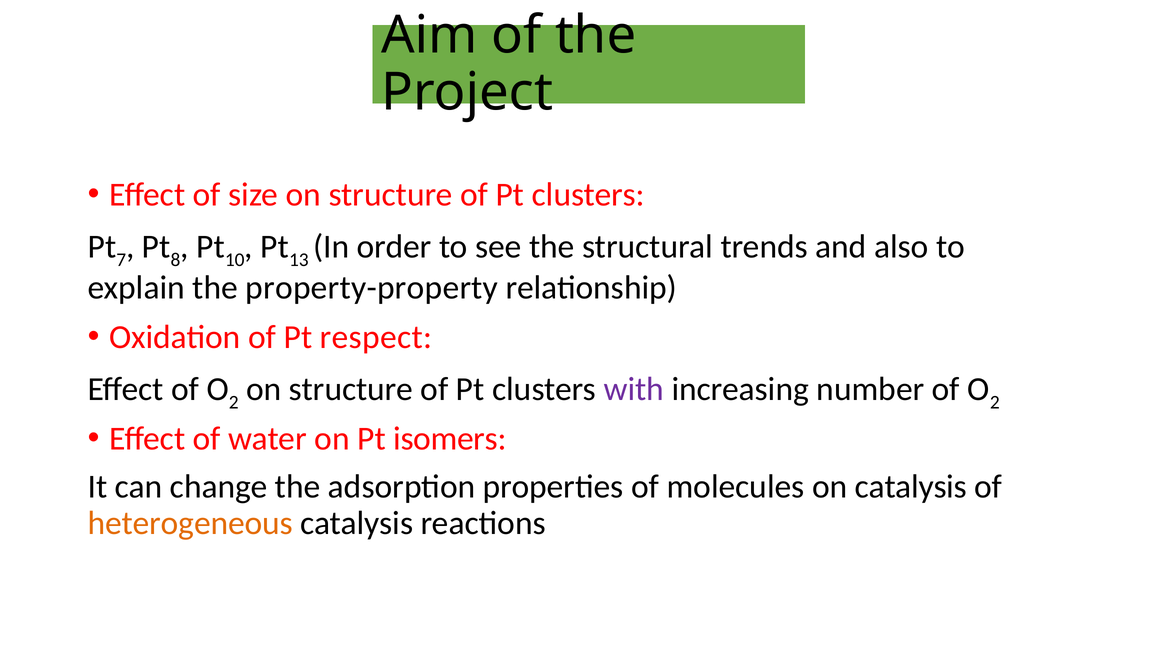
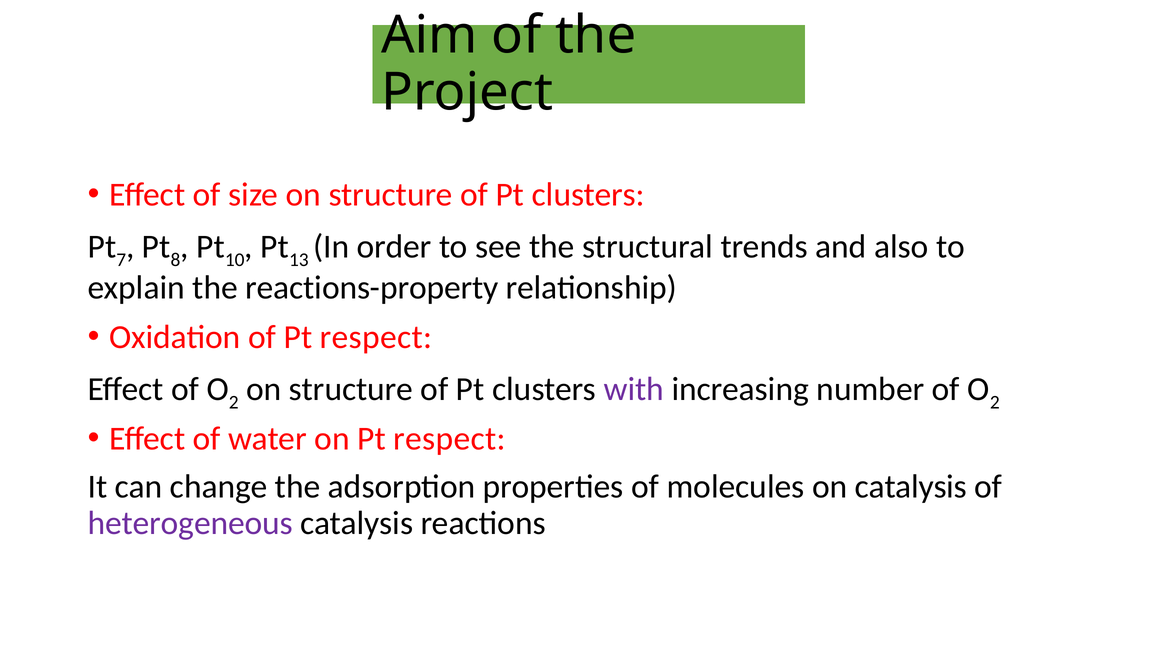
property-property: property-property -> reactions-property (372, 288)
on Pt isomers: isomers -> respect (450, 439)
heterogeneous colour: orange -> purple (190, 523)
